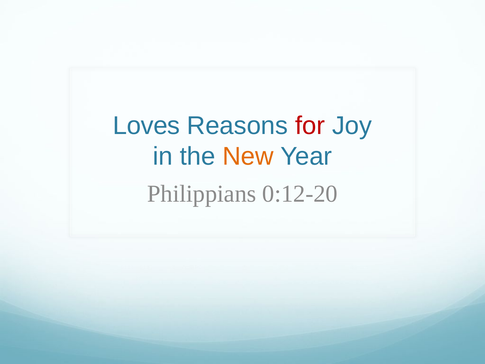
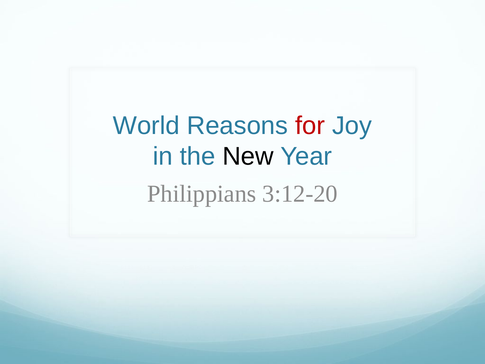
Loves: Loves -> World (146, 126)
New colour: orange -> black (248, 156)
0:12-20: 0:12-20 -> 3:12-20 (300, 194)
